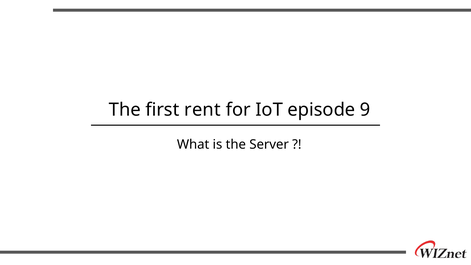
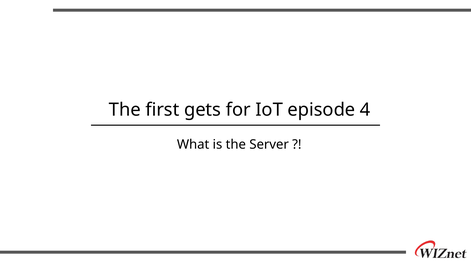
rent: rent -> gets (203, 110)
9: 9 -> 4 (365, 110)
